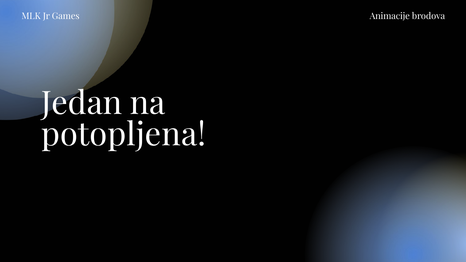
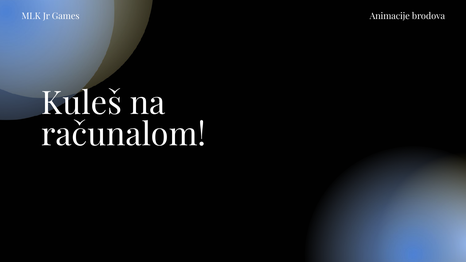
Jedan: Jedan -> Kuleš (81, 104)
potopljena: potopljena -> računalom (123, 135)
